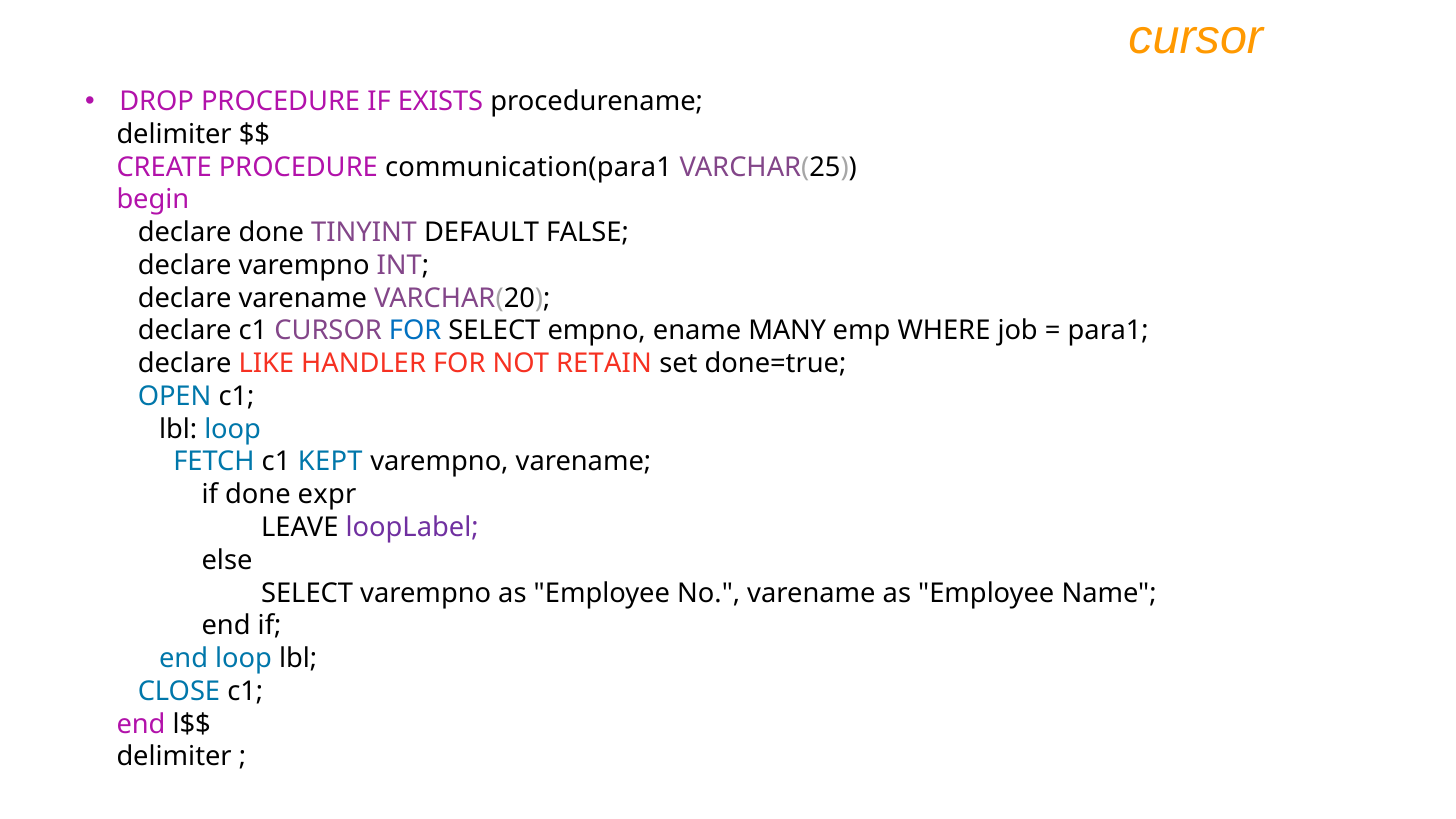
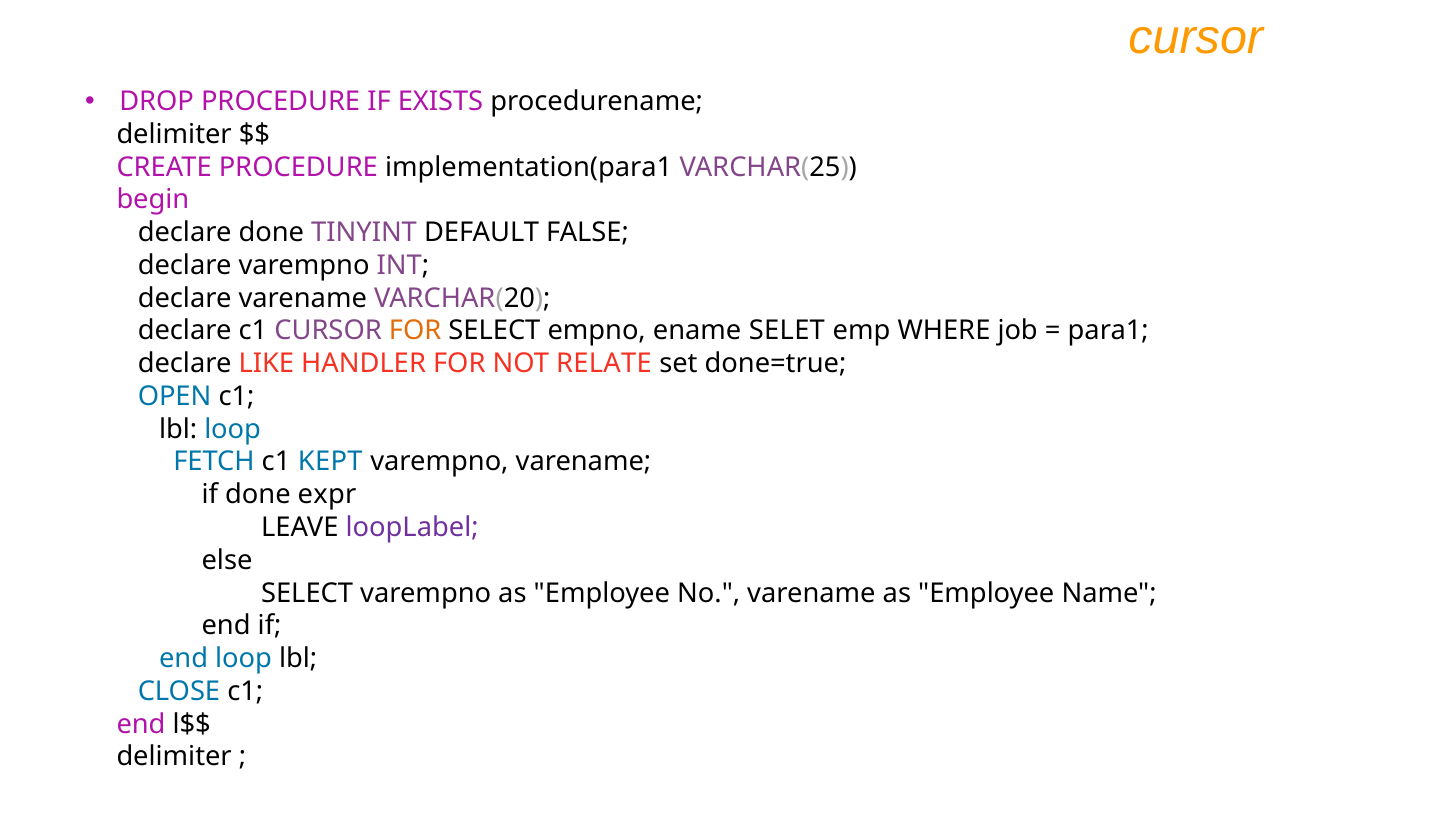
communication(para1: communication(para1 -> implementation(para1 (529, 167)
FOR colour: blue -> orange (415, 331)
MANY: MANY -> SELET (787, 331)
RETAIN: RETAIN -> RELATE (604, 364)
